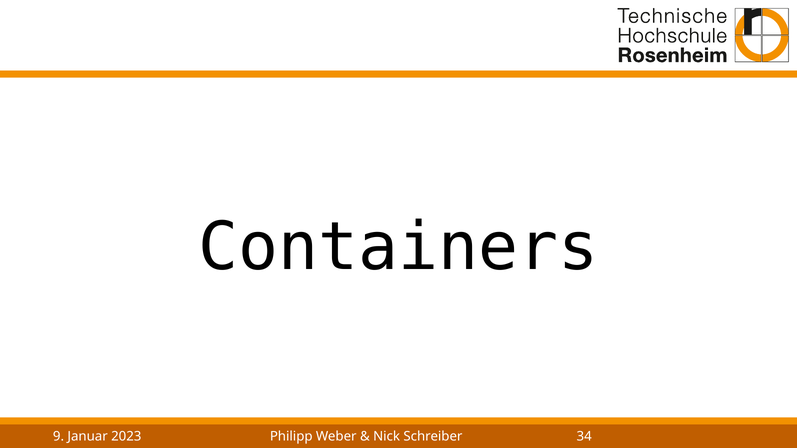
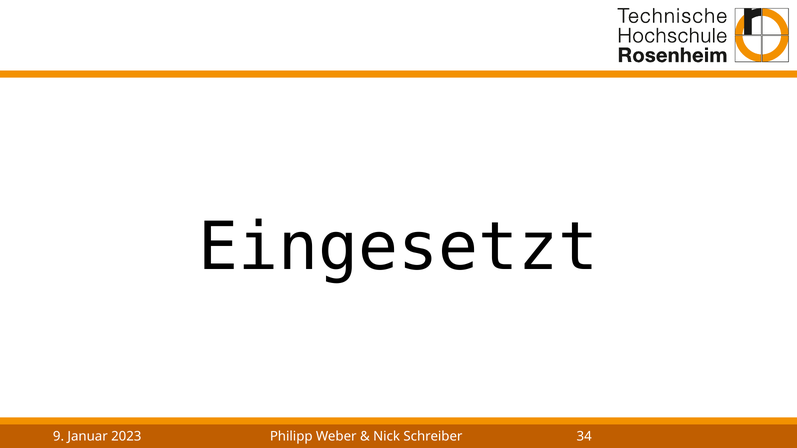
Containers: Containers -> Eingesetzt (398, 247)
